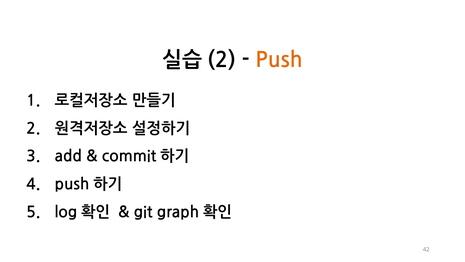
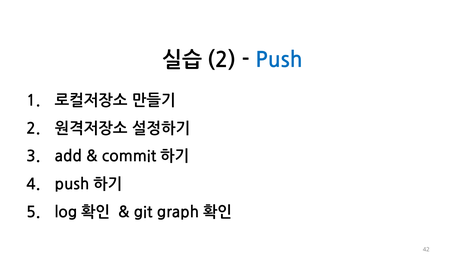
Push colour: orange -> blue (279, 60)
